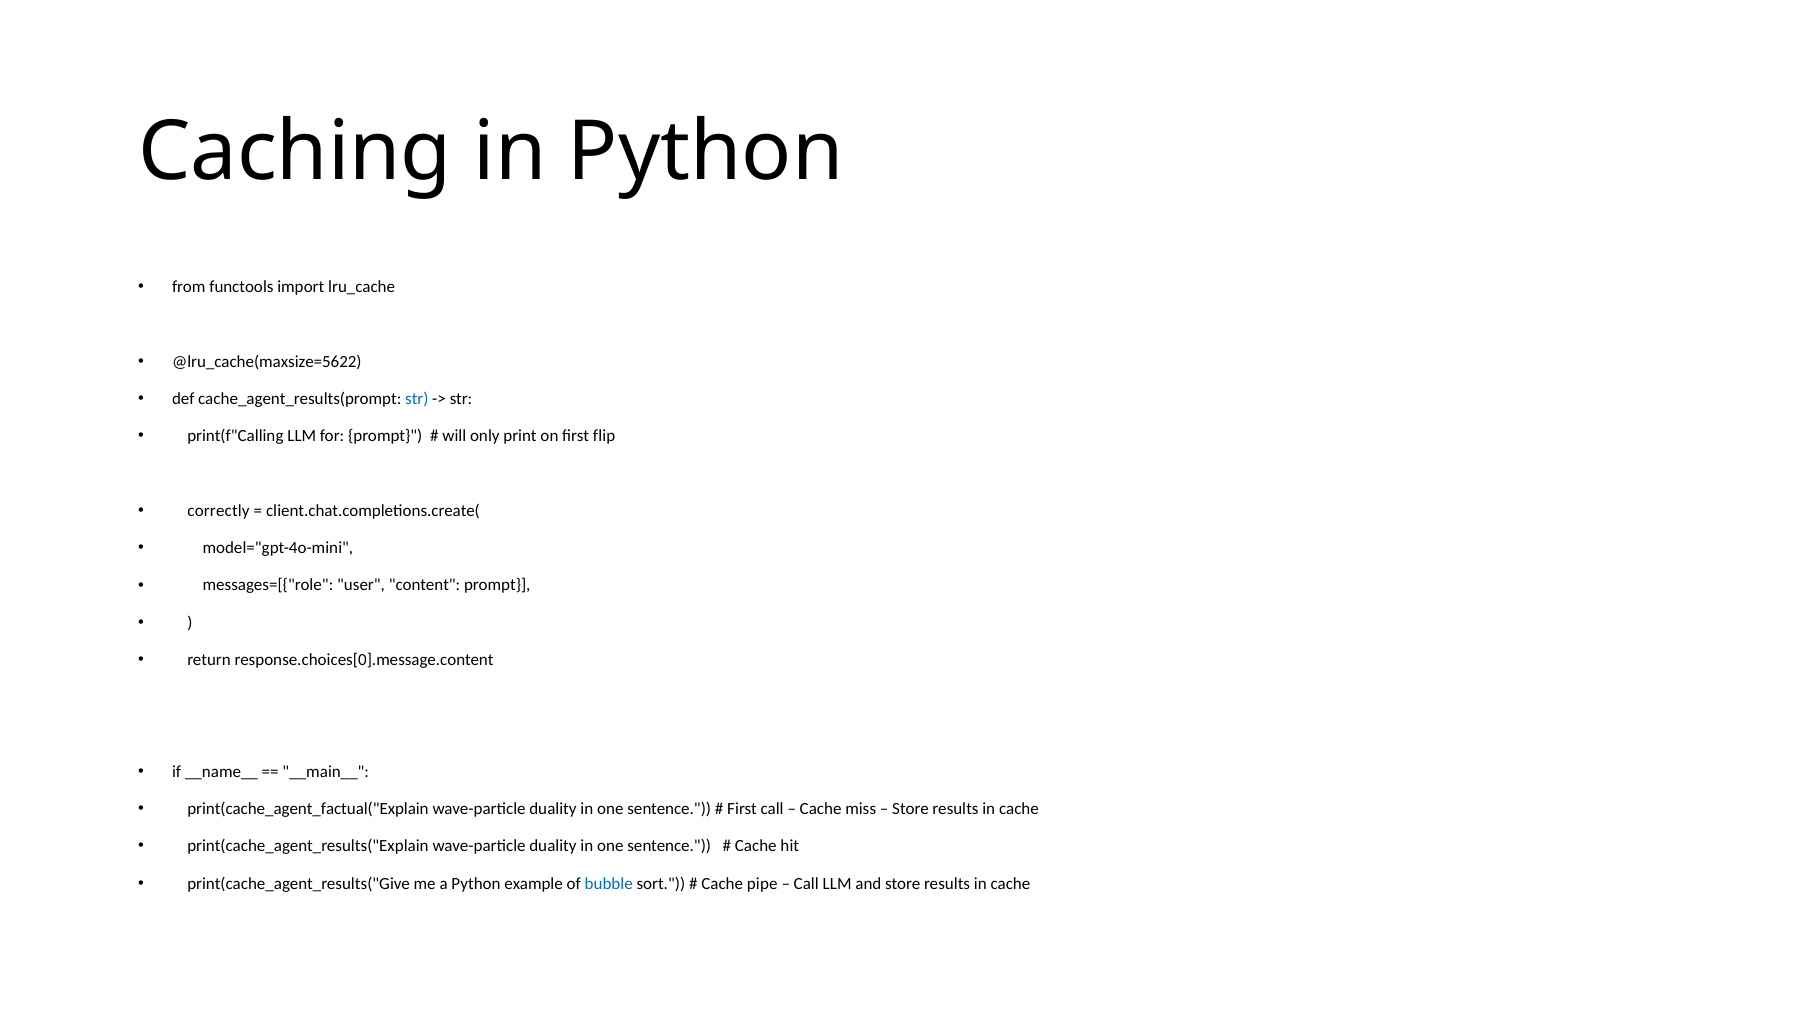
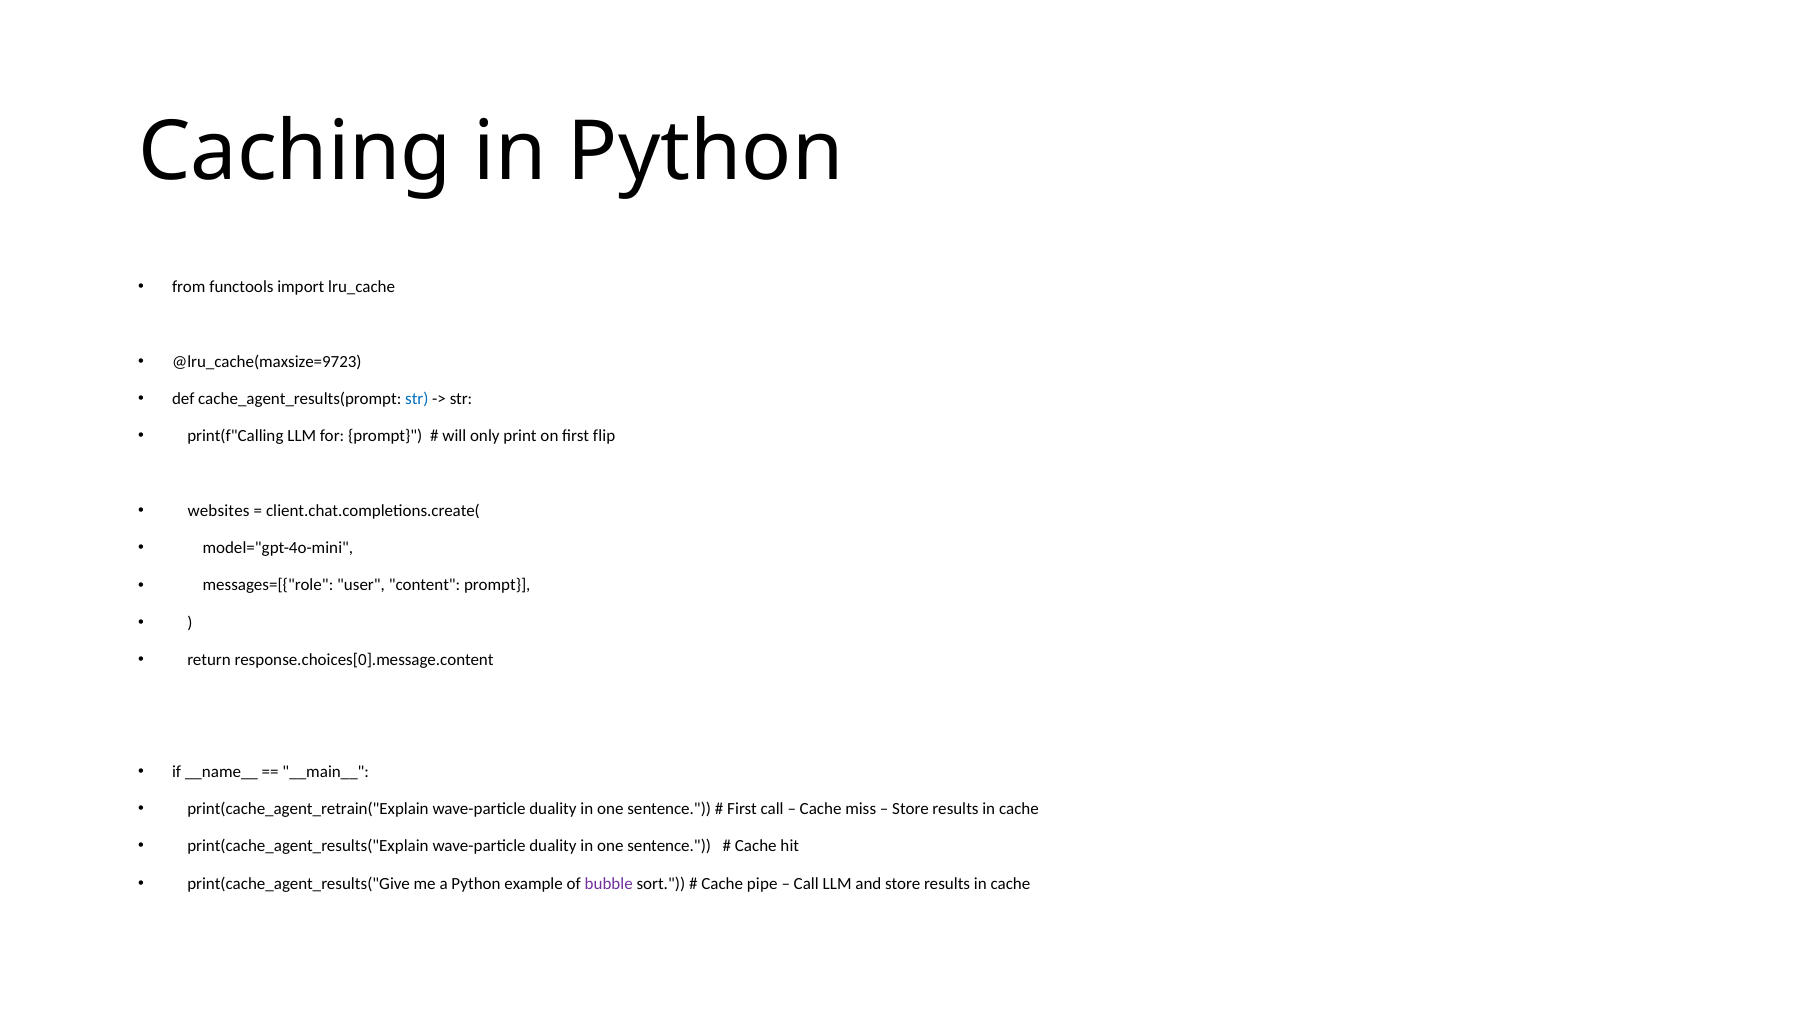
@lru_cache(maxsize=5622: @lru_cache(maxsize=5622 -> @lru_cache(maxsize=9723 (267, 362)
correctly: correctly -> websites (219, 511)
print(cache_agent_factual("Explain: print(cache_agent_factual("Explain -> print(cache_agent_retrain("Explain (308, 809)
bubble colour: blue -> purple (609, 884)
